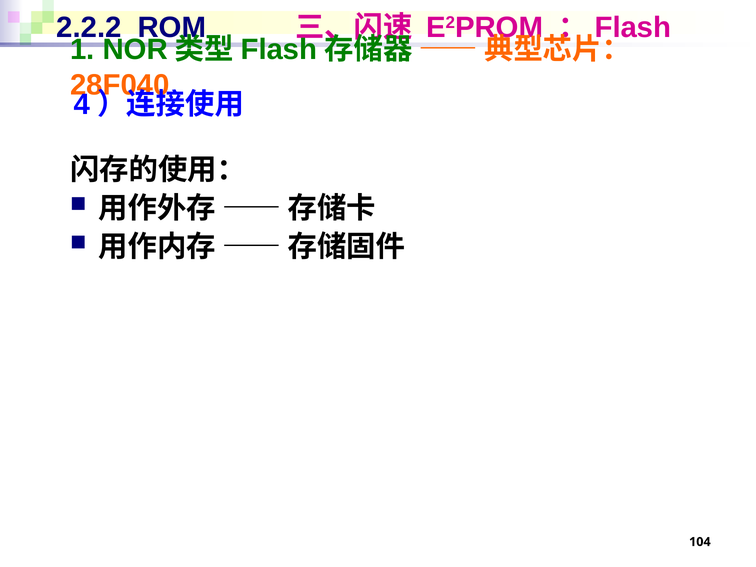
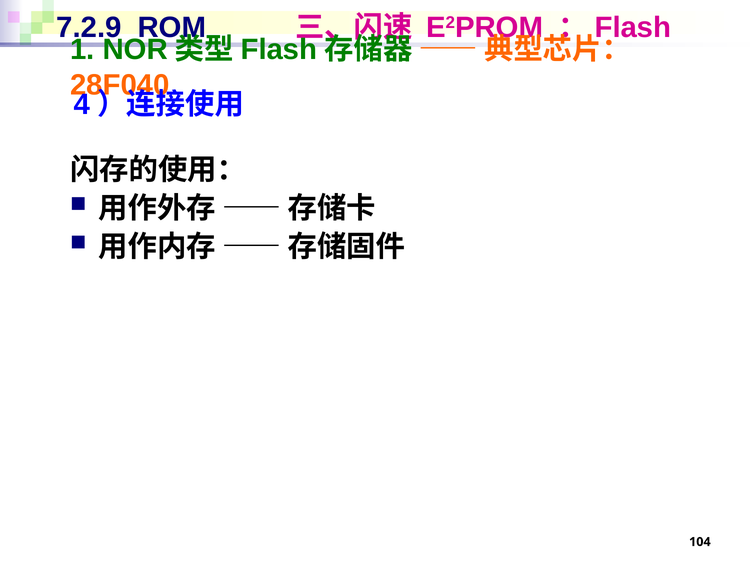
2.2.2: 2.2.2 -> 7.2.9 (89, 27)
